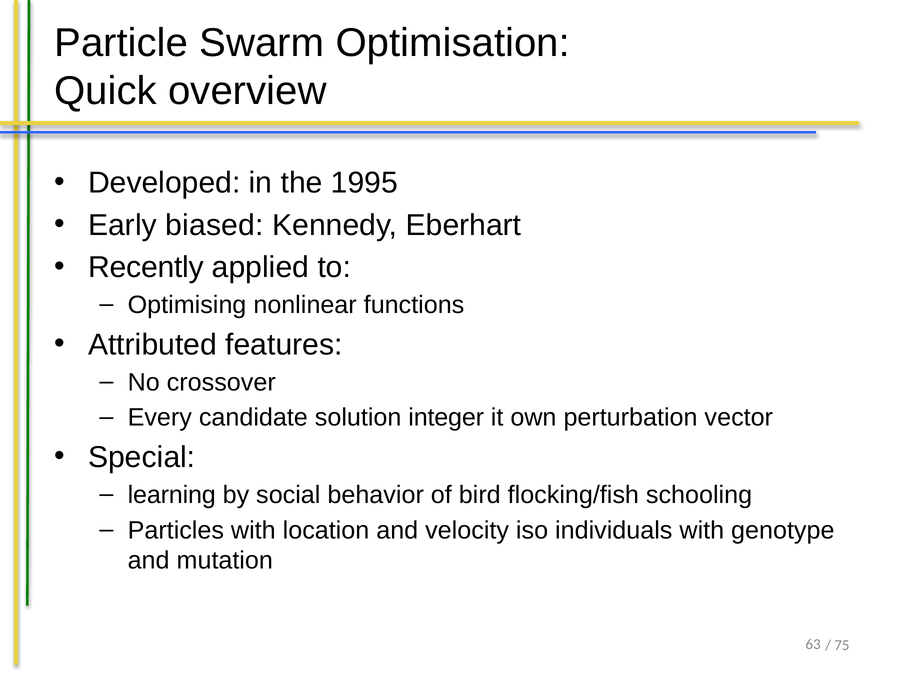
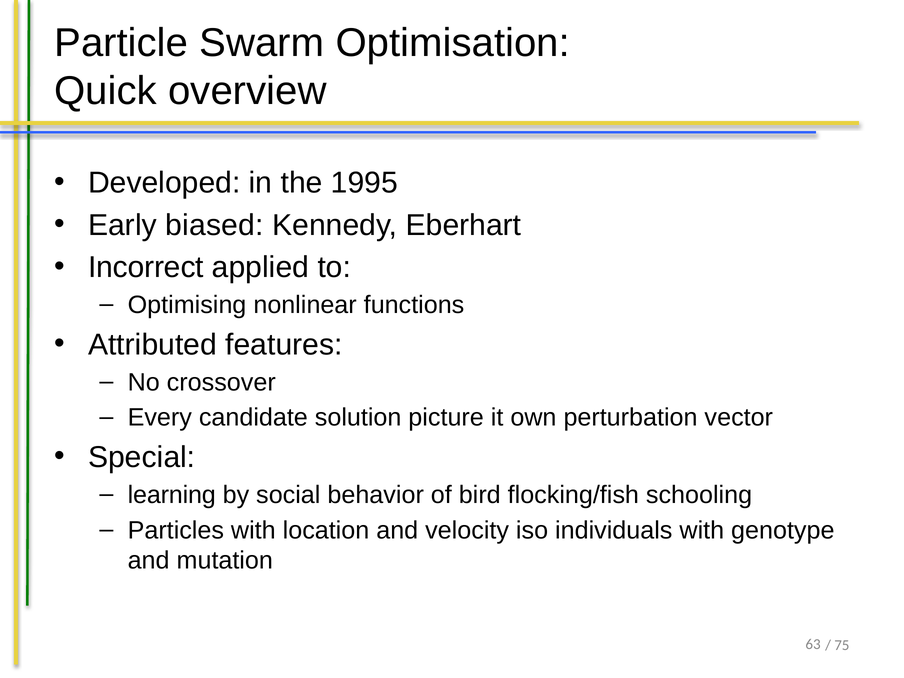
Recently: Recently -> Incorrect (146, 267)
integer: integer -> picture (446, 418)
